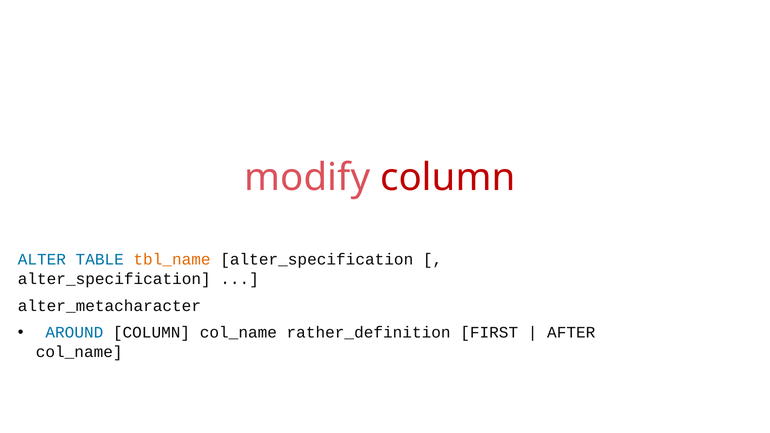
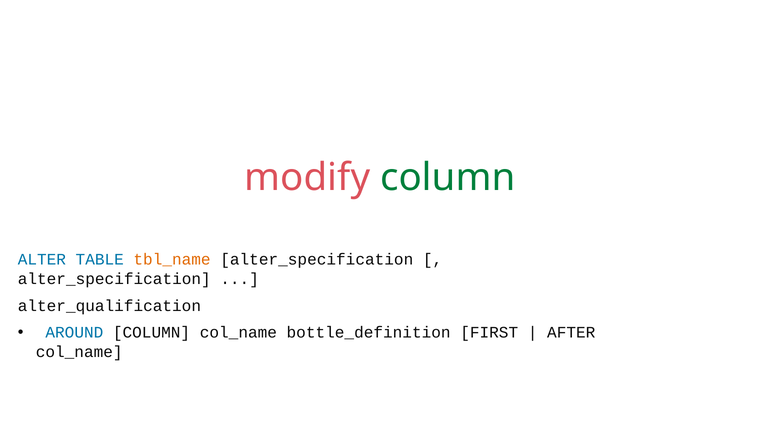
column colour: red -> green (448, 178)
alter_metacharacter: alter_metacharacter -> alter_qualification (109, 306)
rather_definition: rather_definition -> bottle_definition (369, 333)
